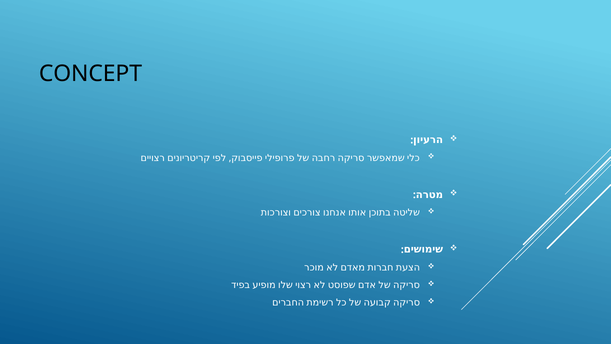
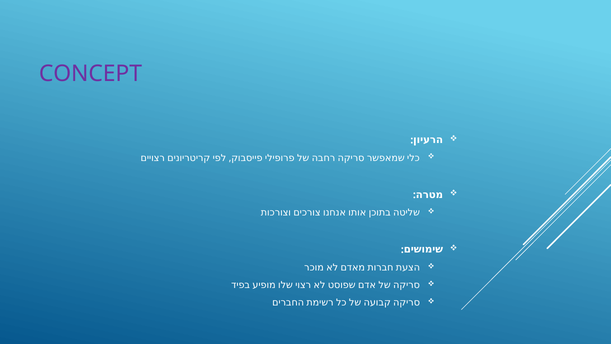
CONCEPT colour: black -> purple (90, 74)
